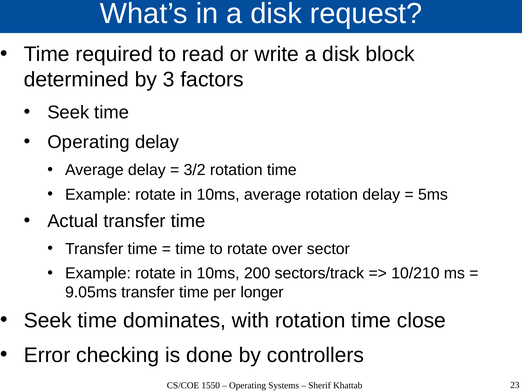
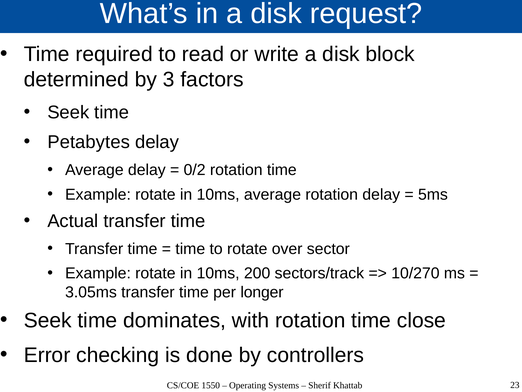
Operating: Operating -> Petabytes (89, 142)
3/2: 3/2 -> 0/2 (195, 170)
10/210: 10/210 -> 10/270 (415, 273)
9.05ms: 9.05ms -> 3.05ms (91, 292)
